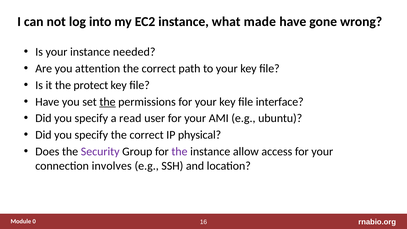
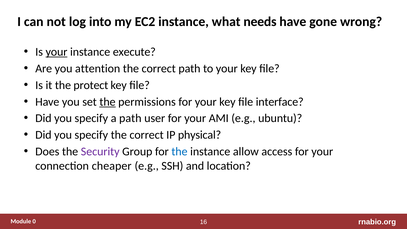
made: made -> needs (260, 22)
your underline: none -> present (57, 52)
needed: needed -> execute (134, 52)
a read: read -> path (130, 118)
the colour: purple -> blue (180, 152)
involves: involves -> cheaper (112, 166)
